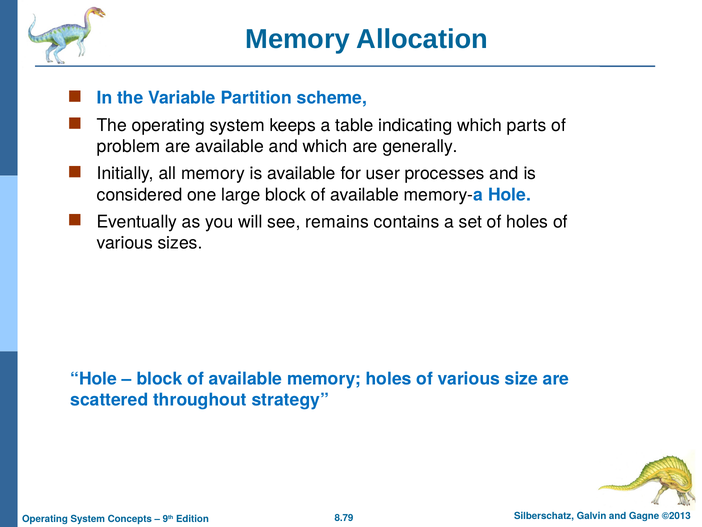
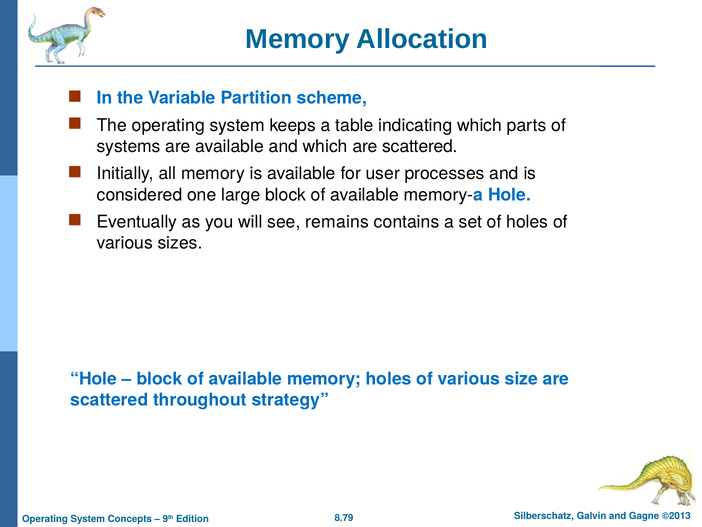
problem: problem -> systems (129, 146)
which are generally: generally -> scattered (420, 146)
